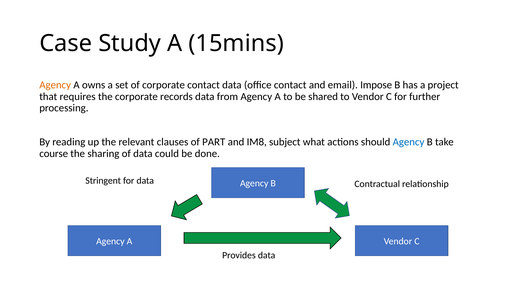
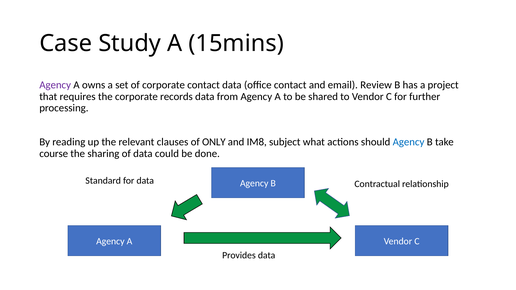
Agency colour: orange -> purple (55, 85)
Impose: Impose -> Review (376, 85)
PART: PART -> ONLY (214, 142)
Stringent: Stringent -> Standard (103, 181)
